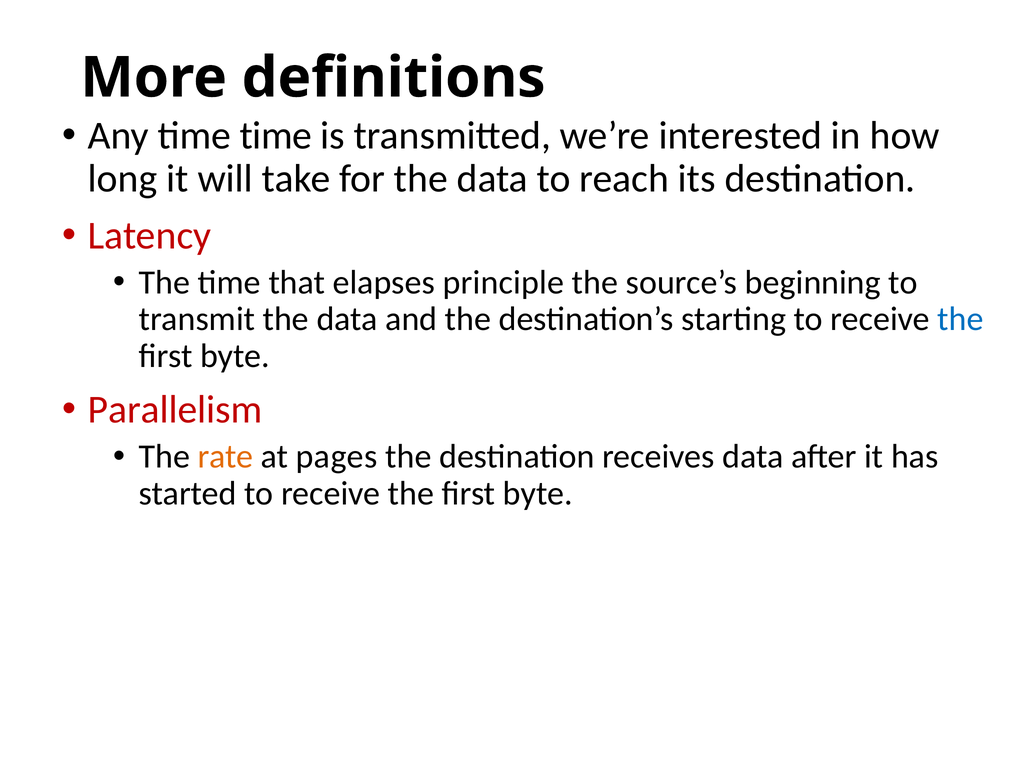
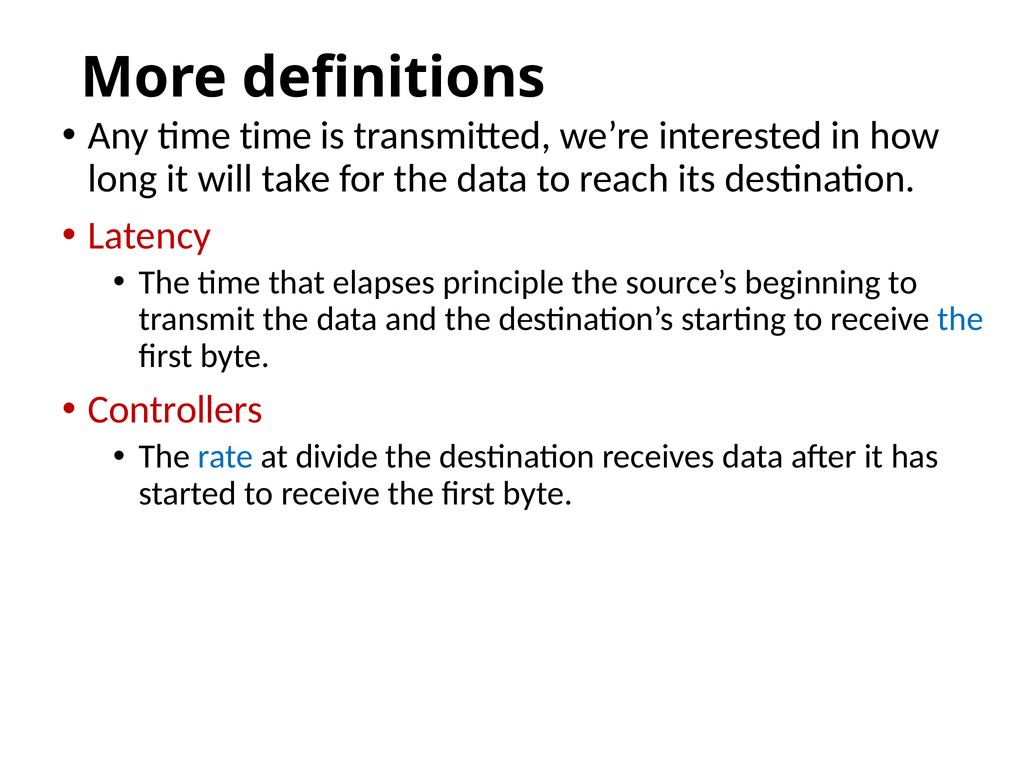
Parallelism: Parallelism -> Controllers (175, 410)
rate colour: orange -> blue (226, 457)
pages: pages -> divide (337, 457)
